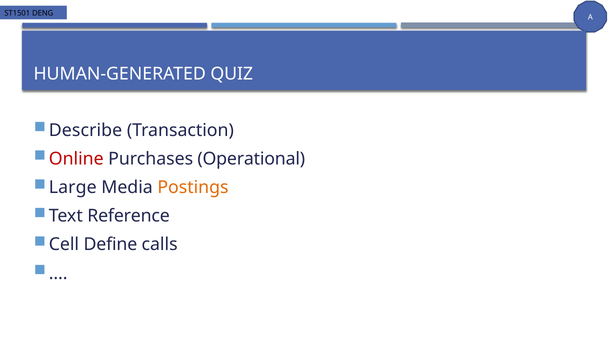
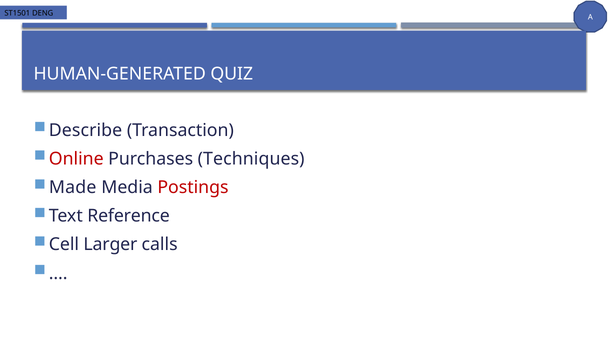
Operational: Operational -> Techniques (251, 159)
Large: Large -> Made (73, 187)
Postings colour: orange -> red (193, 187)
Define: Define -> Larger (110, 245)
